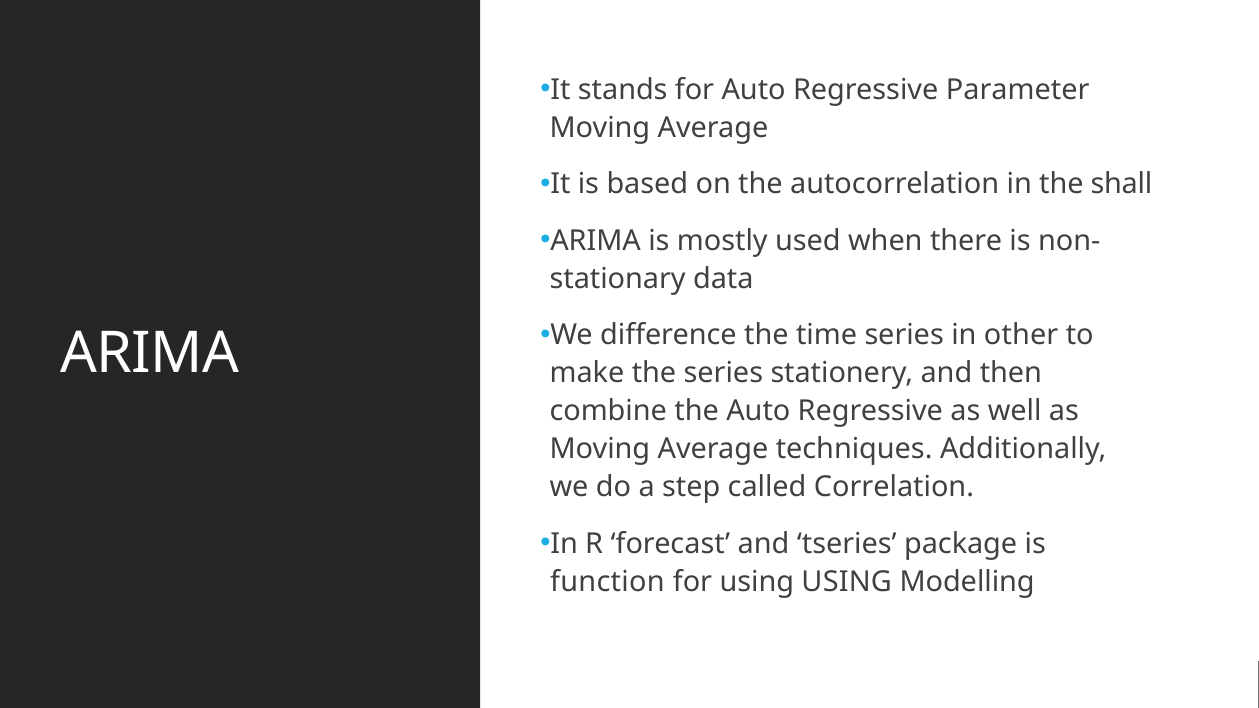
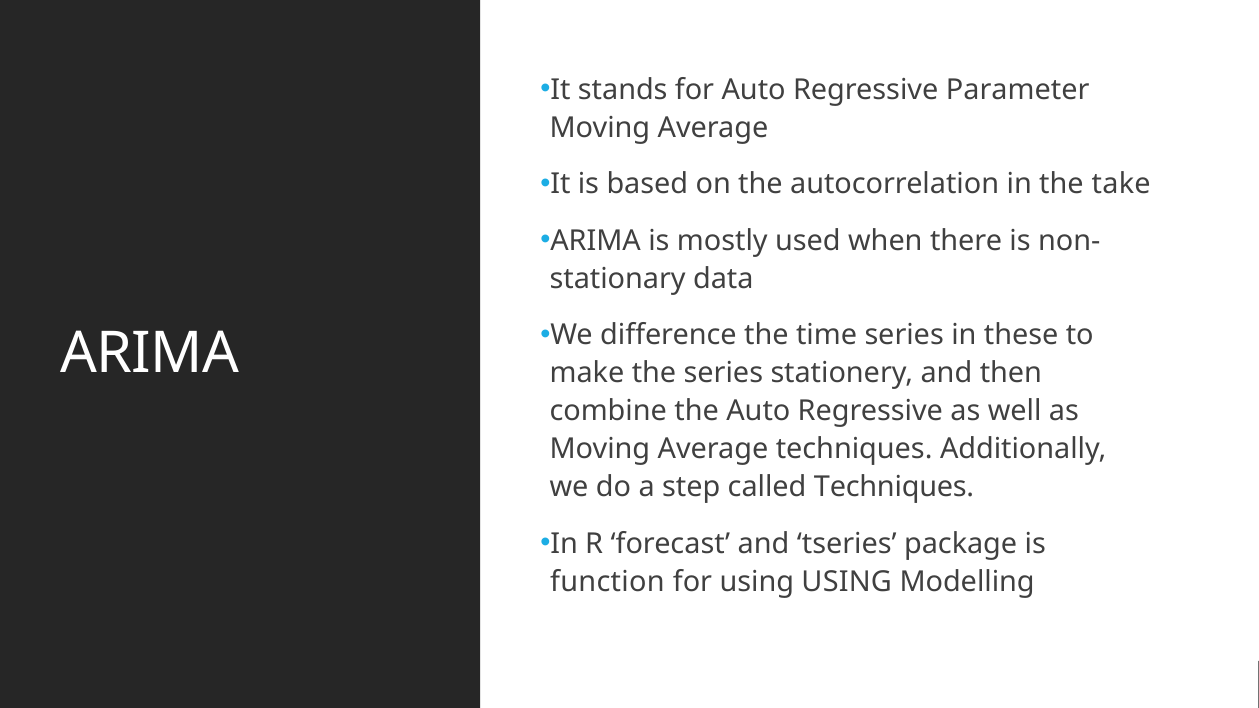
shall: shall -> take (1121, 184)
other: other -> these (1021, 335)
called Correlation: Correlation -> Techniques (894, 487)
